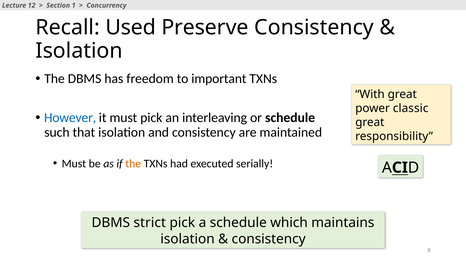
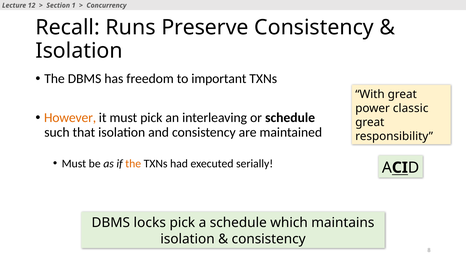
Used: Used -> Runs (130, 28)
However colour: blue -> orange (70, 118)
strict: strict -> locks (150, 223)
